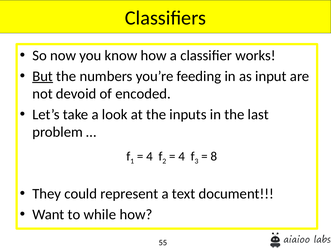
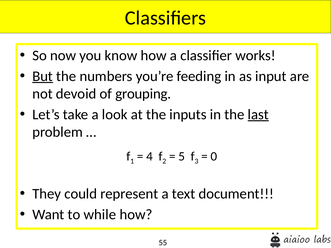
encoded: encoded -> grouping (143, 94)
last underline: none -> present (258, 115)
4: 4 -> 5 (182, 156)
8: 8 -> 0 (214, 156)
